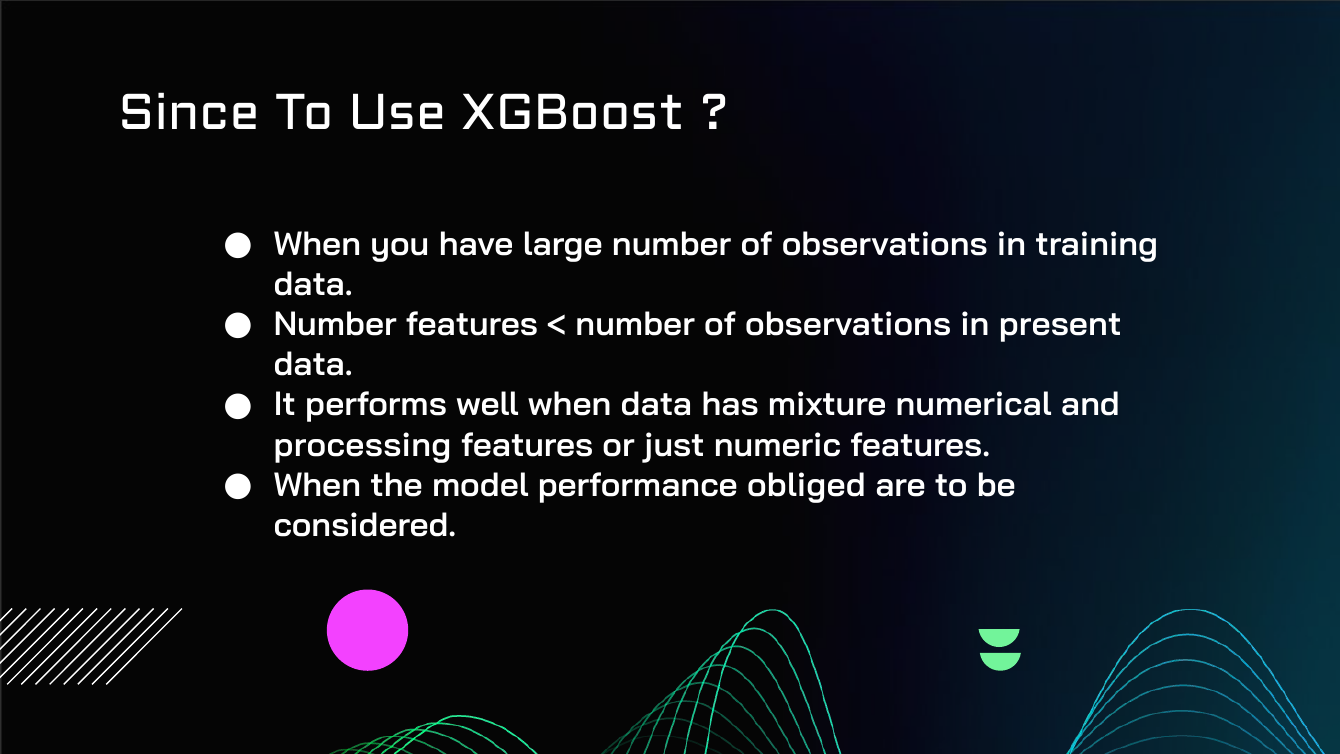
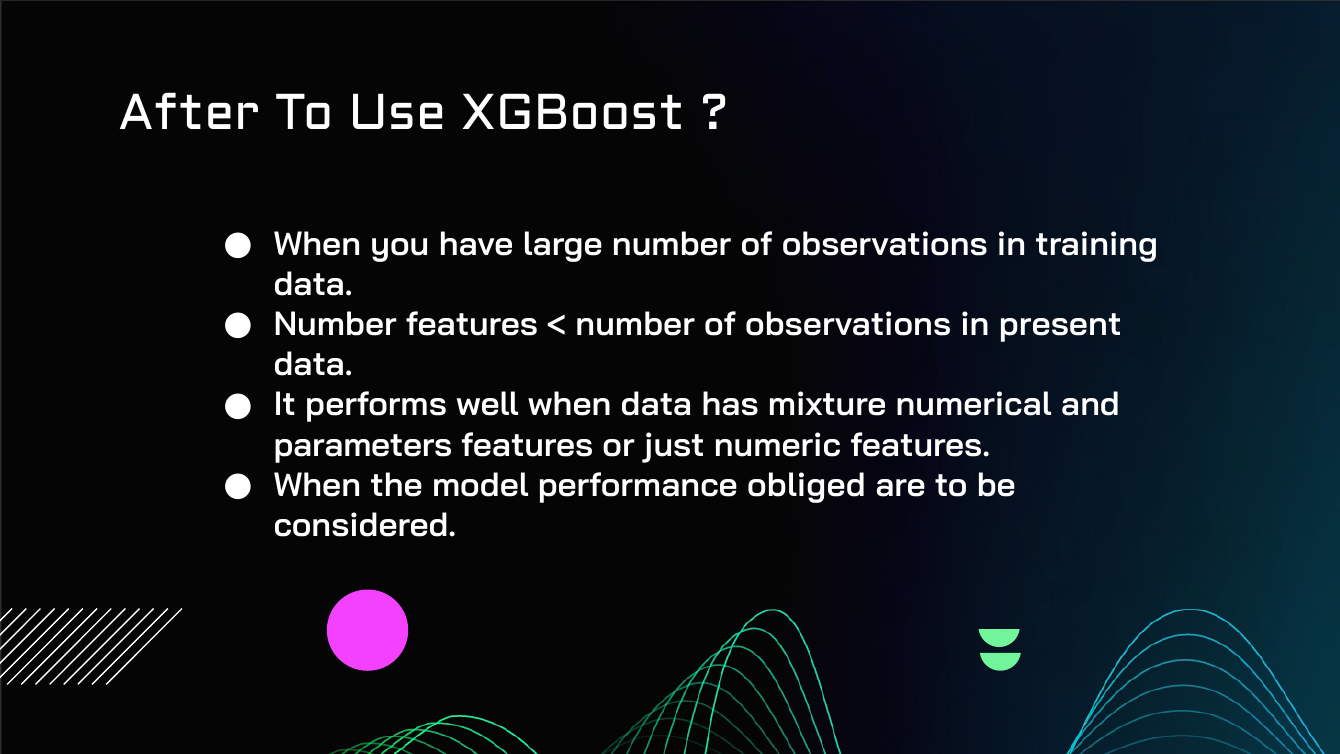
Since: Since -> After (189, 113)
processing: processing -> parameters (363, 445)
